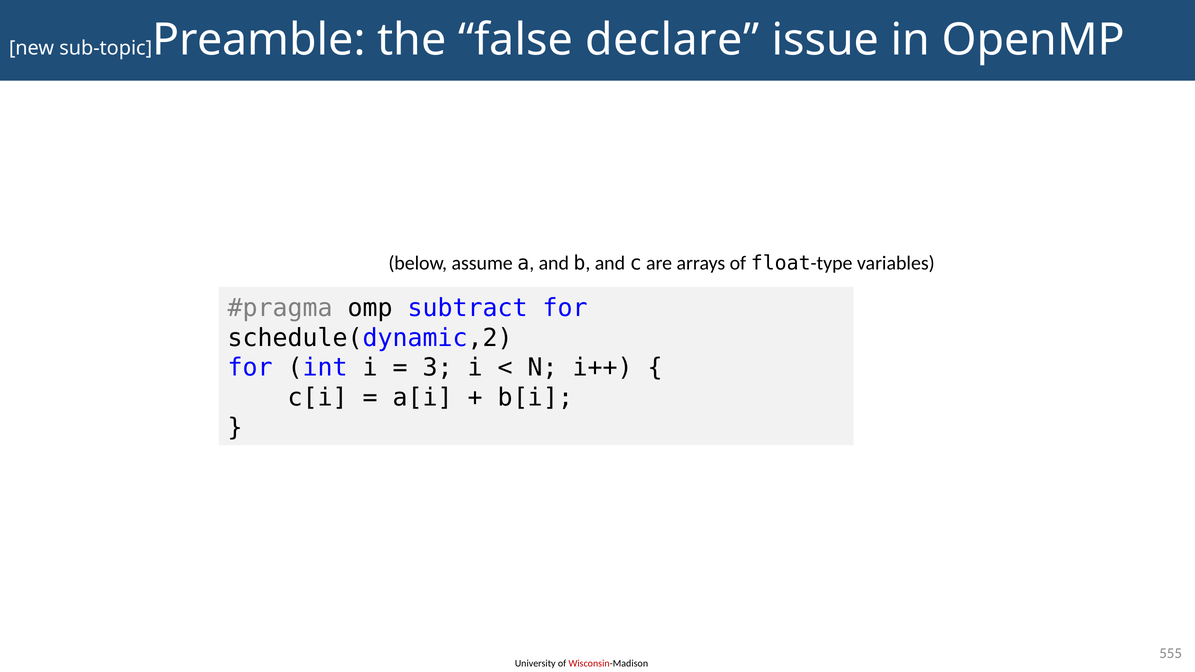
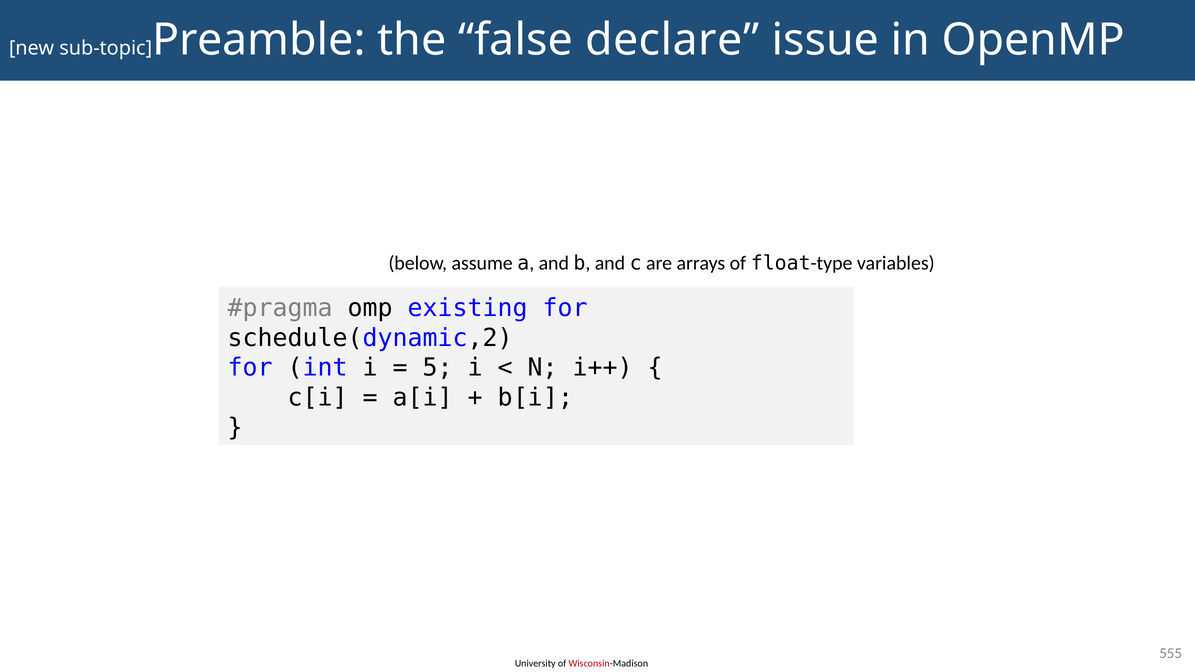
subtract: subtract -> existing (468, 308)
3: 3 -> 5 (438, 368)
